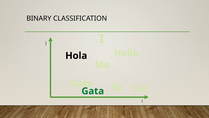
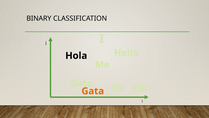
Gata colour: green -> orange (93, 91)
